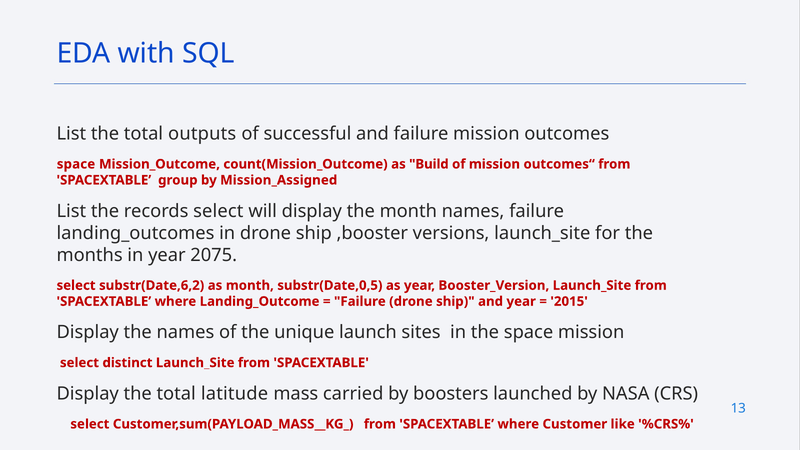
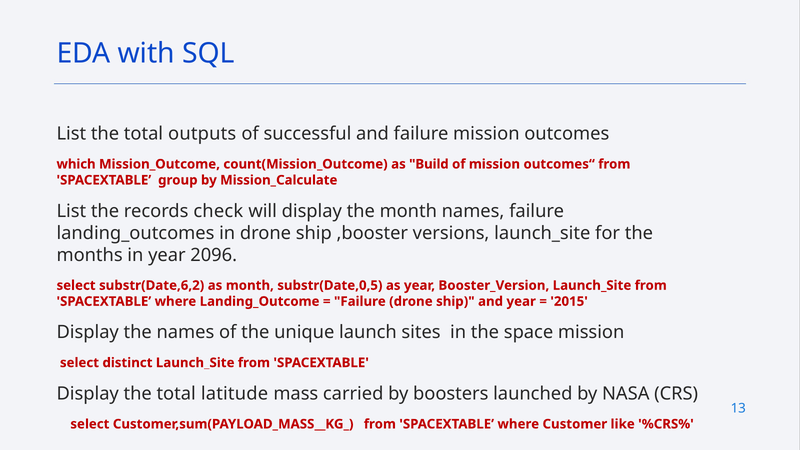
space: space -> which (76, 164)
Mission_Assigned: Mission_Assigned -> Mission_Calculate (279, 180)
records select: select -> check (218, 211)
2075: 2075 -> 2096 (214, 255)
